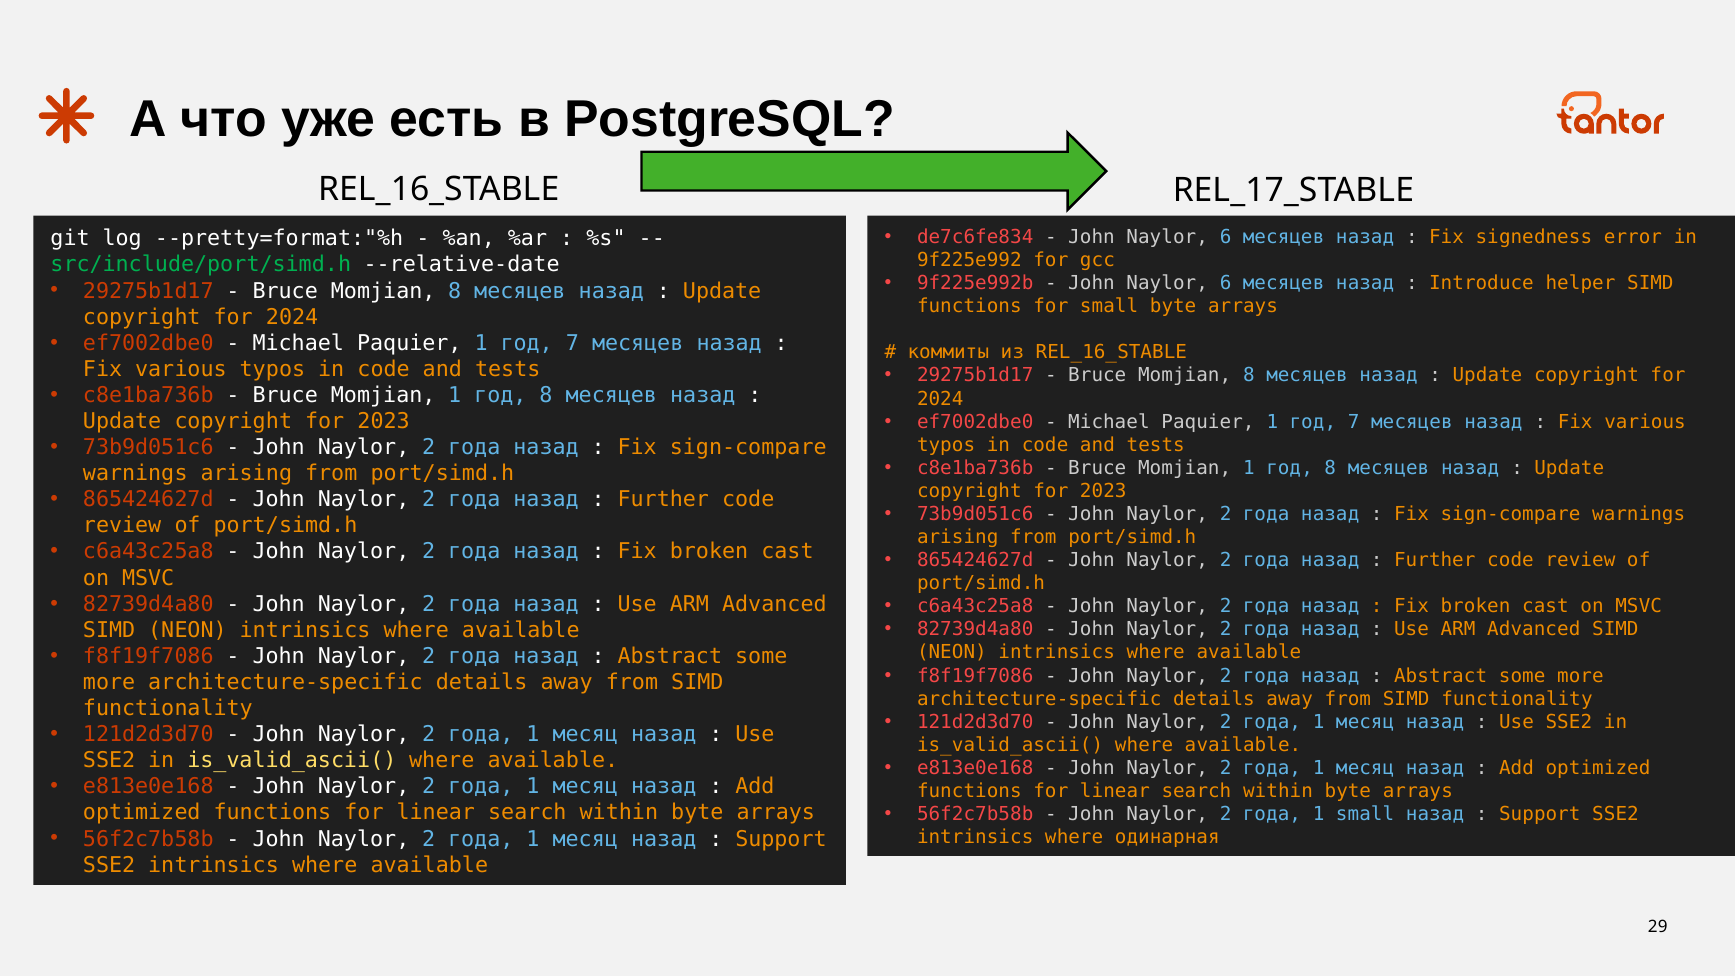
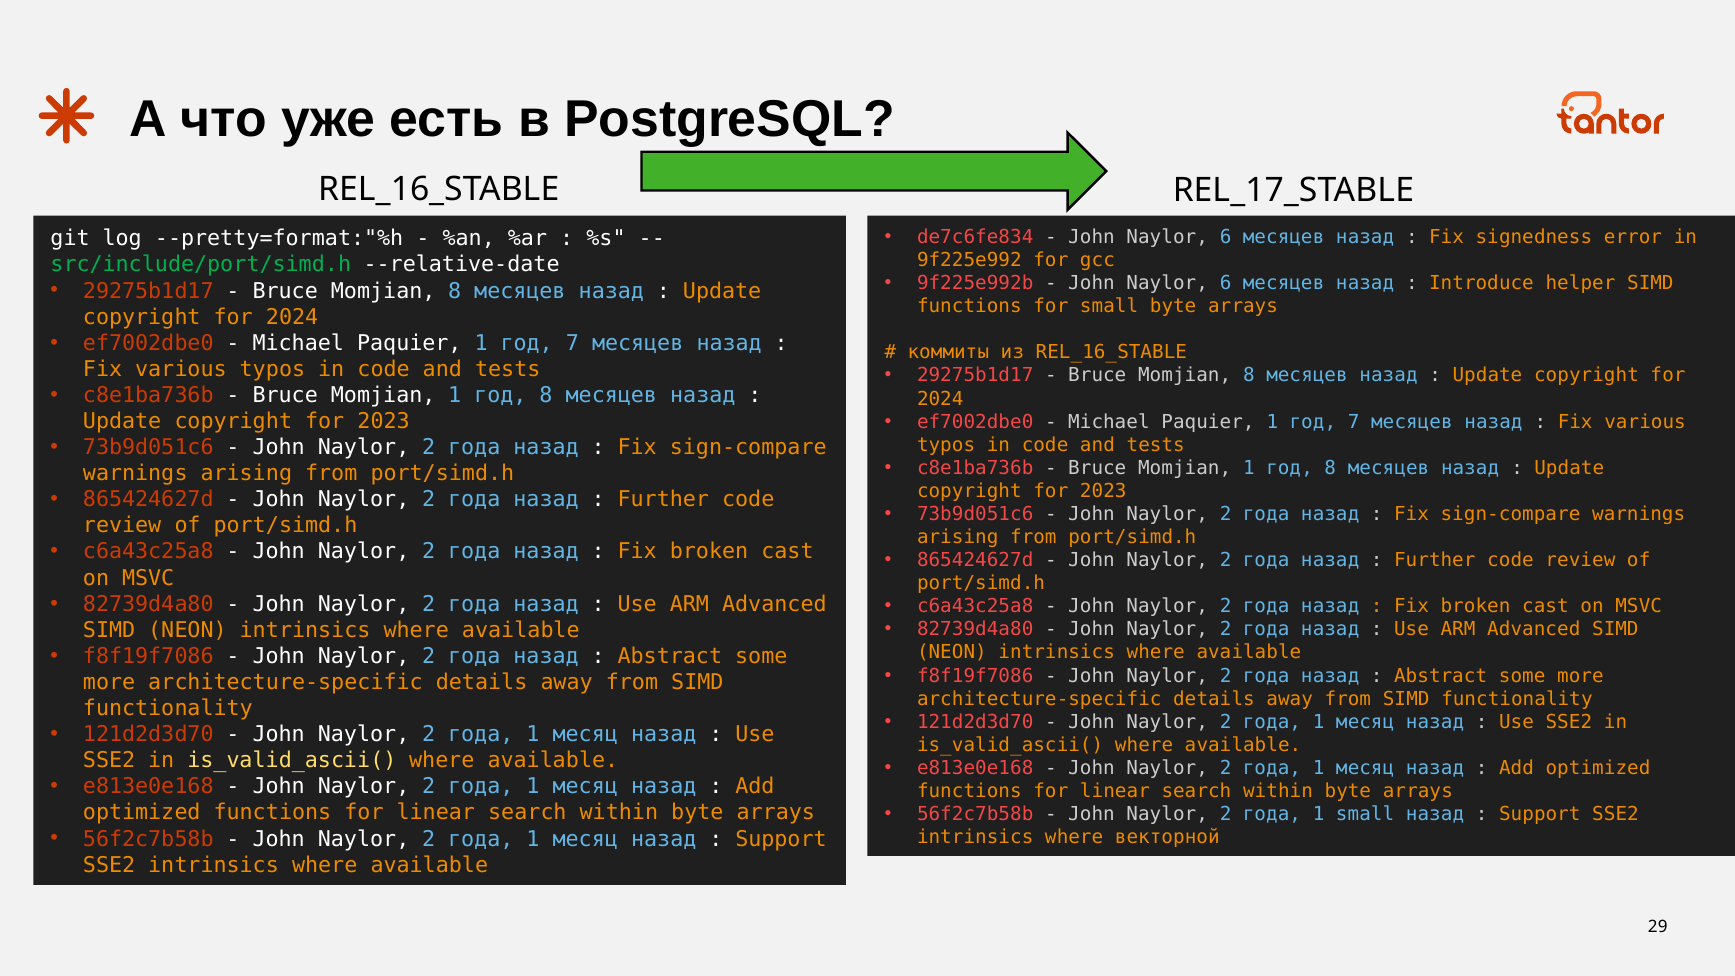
одинарная: одинарная -> векторной (1167, 837)
